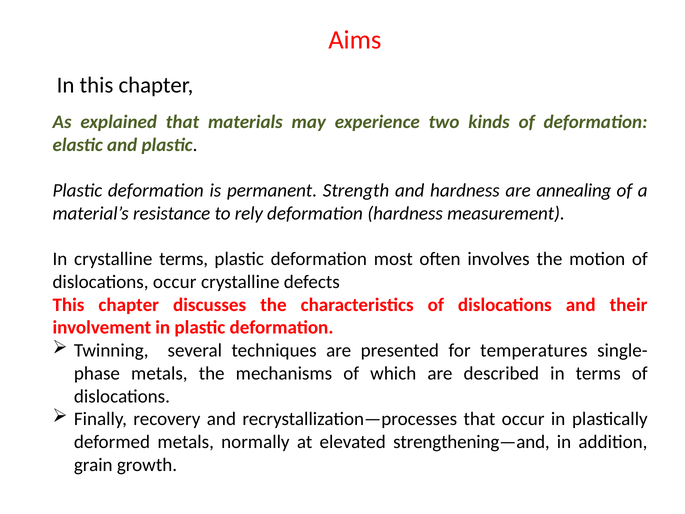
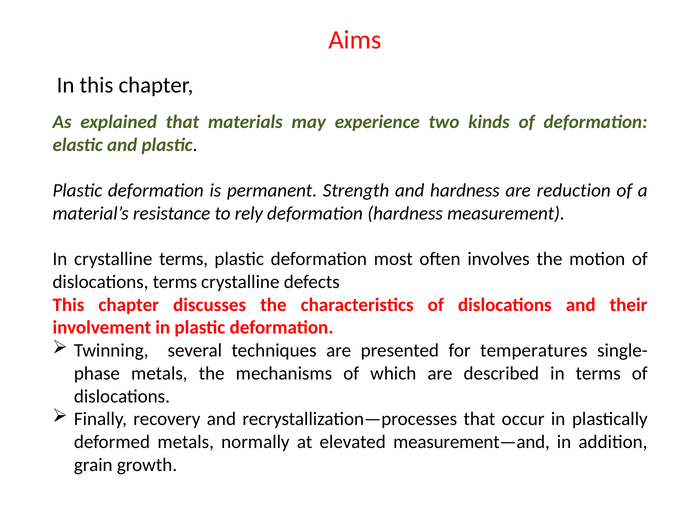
annealing: annealing -> reduction (574, 190)
dislocations occur: occur -> terms (175, 282)
strengthening—and: strengthening—and -> measurement—and (471, 442)
